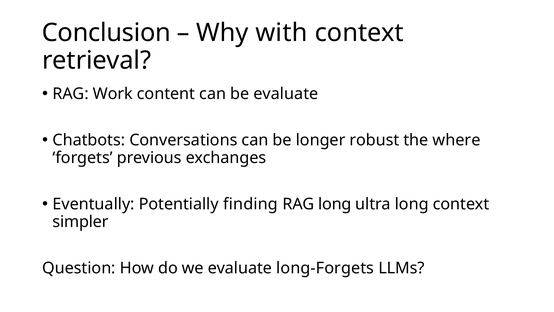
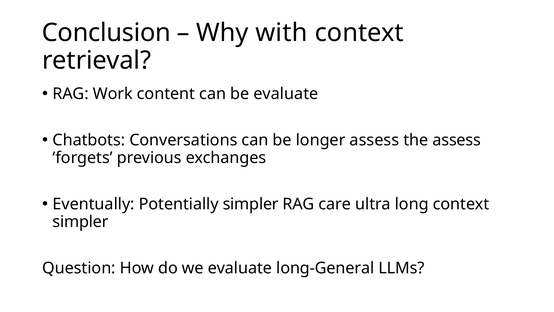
longer robust: robust -> assess (374, 140)
the where: where -> assess (457, 140)
Potentially finding: finding -> simpler (251, 204)
RAG long: long -> care (335, 204)
long-Forgets: long-Forgets -> long-General (325, 268)
